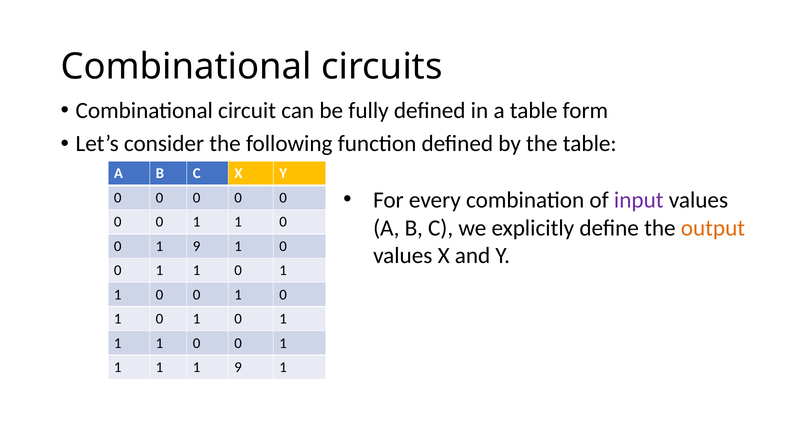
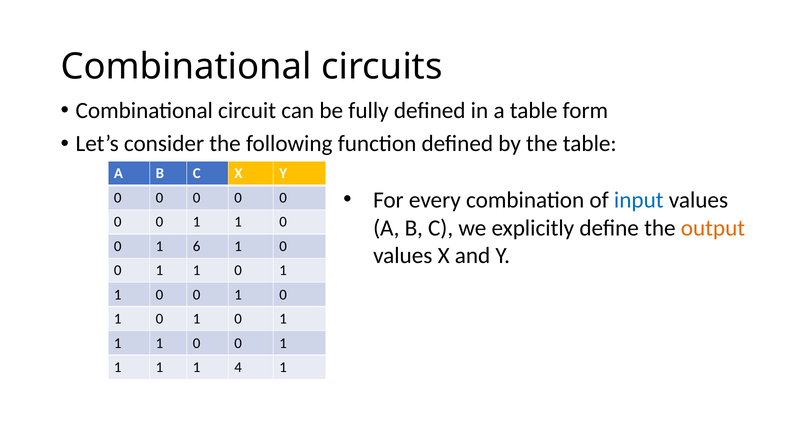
input colour: purple -> blue (639, 200)
0 1 9: 9 -> 6 (197, 246)
1 1 9: 9 -> 4 (238, 367)
